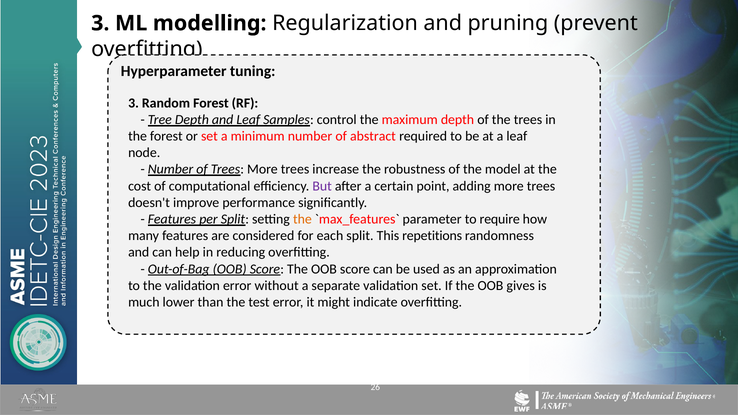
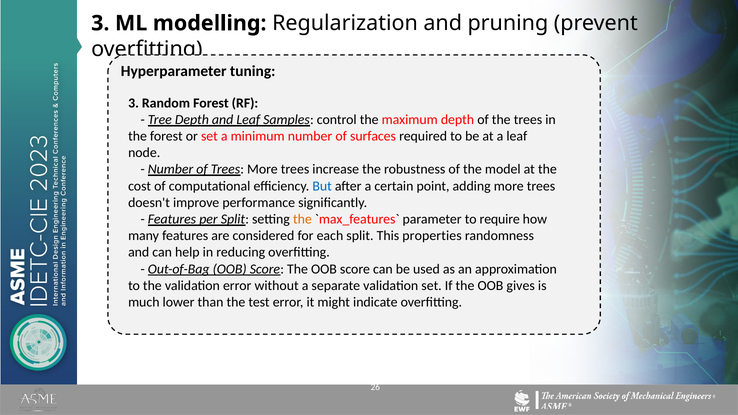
abstract: abstract -> surfaces (373, 136)
But colour: purple -> blue (322, 186)
repetitions: repetitions -> properties (432, 236)
